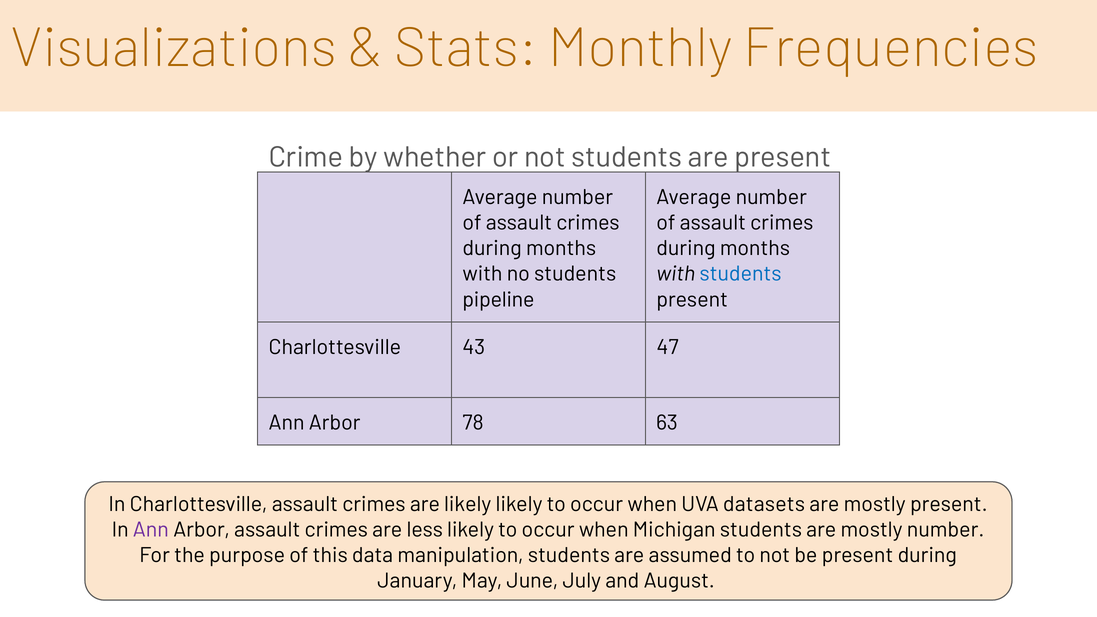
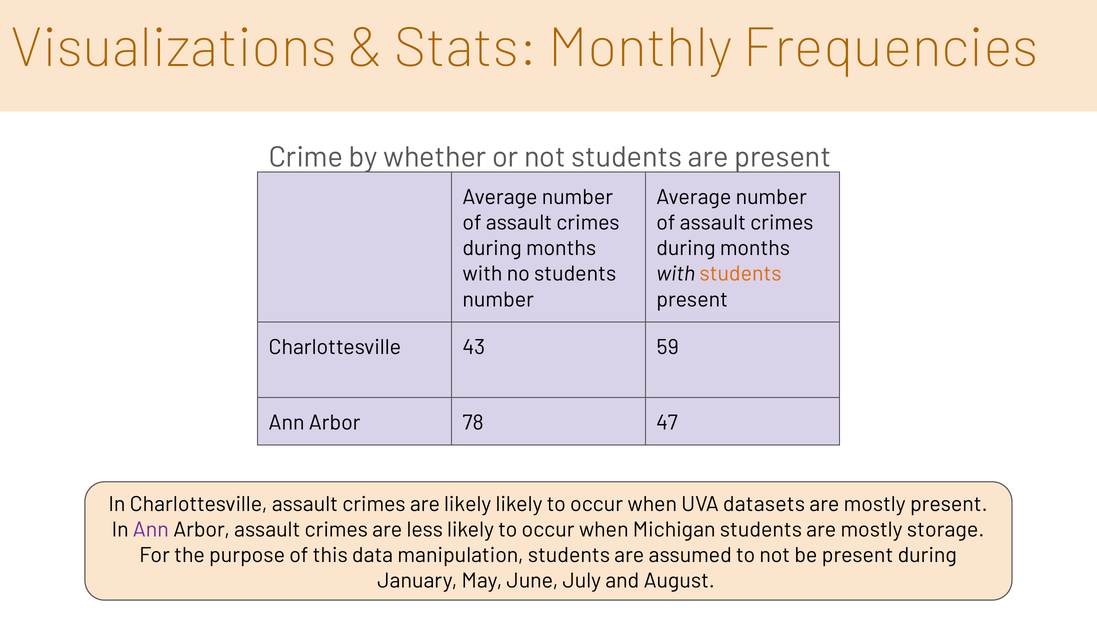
students colour: blue -> orange (741, 274)
pipeline: pipeline -> number (498, 300)
47: 47 -> 59 (668, 347)
63: 63 -> 47 (667, 423)
mostly number: number -> storage (946, 530)
